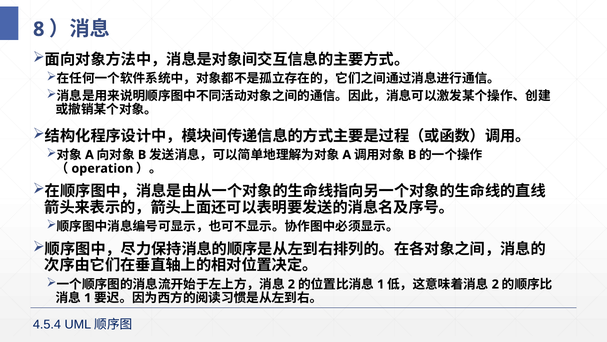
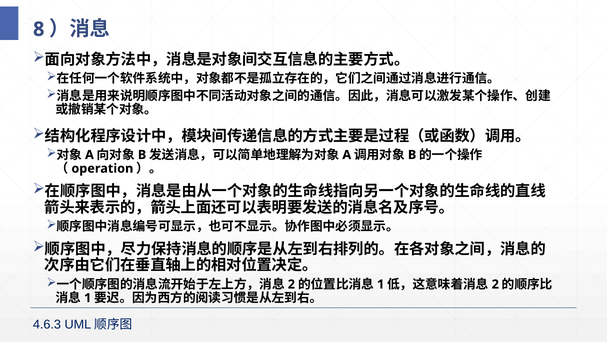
4.5.4: 4.5.4 -> 4.6.3 (47, 324)
